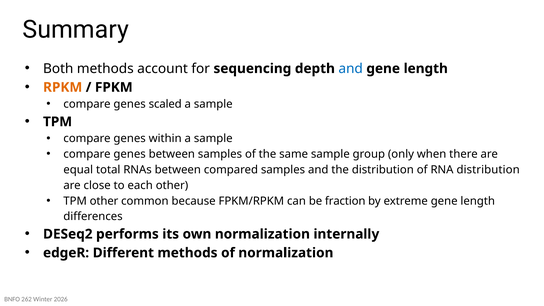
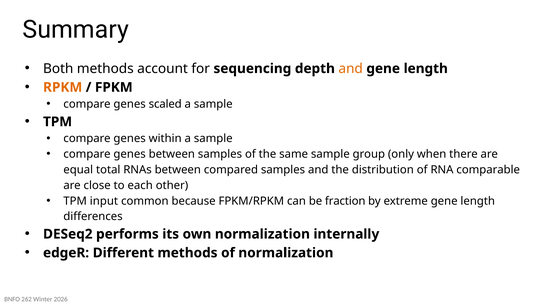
and colour: blue -> orange (351, 69)
RNA distribution: distribution -> comparable (488, 170)
TPM other: other -> input (104, 201)
